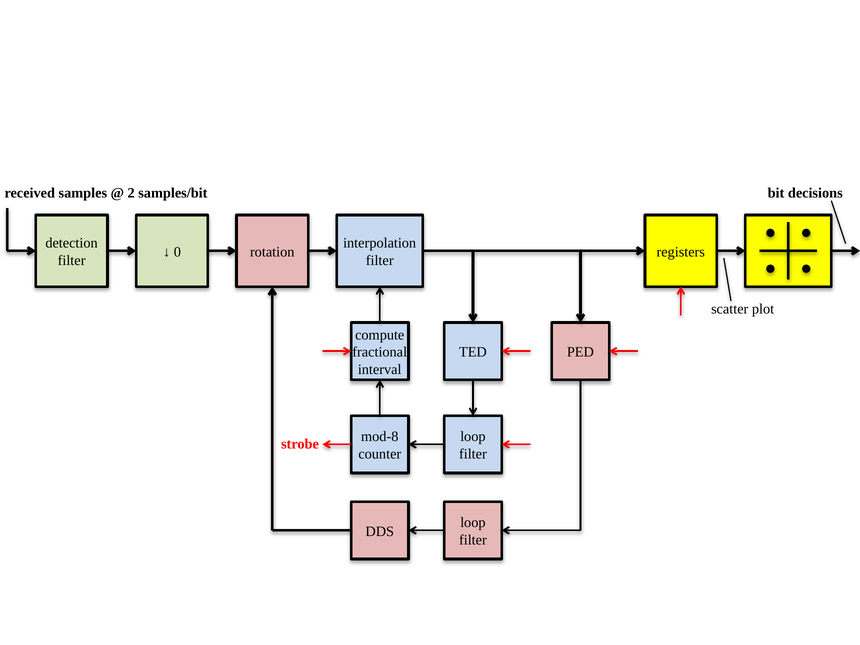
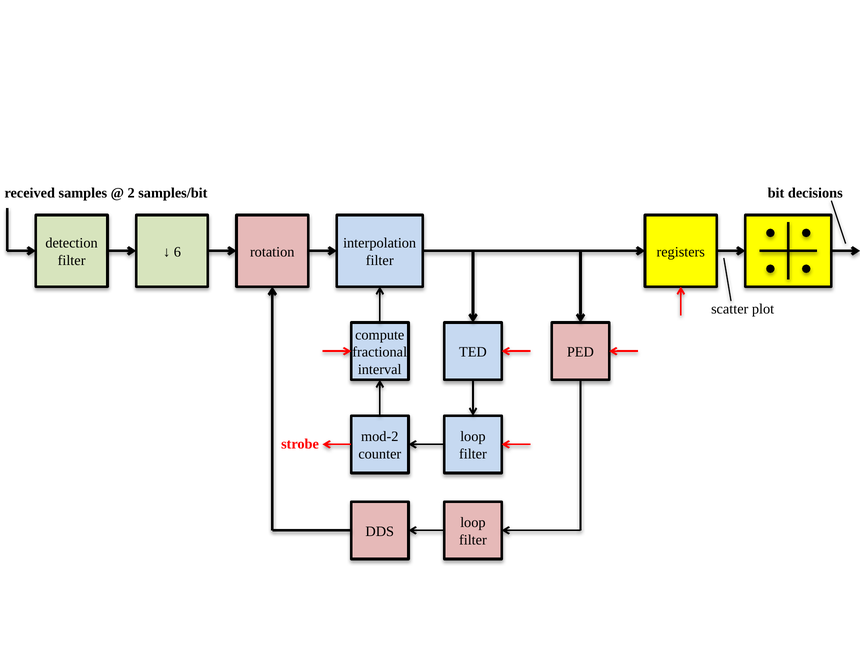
0: 0 -> 6 (177, 252)
mod-8: mod-8 -> mod-2 (380, 437)
